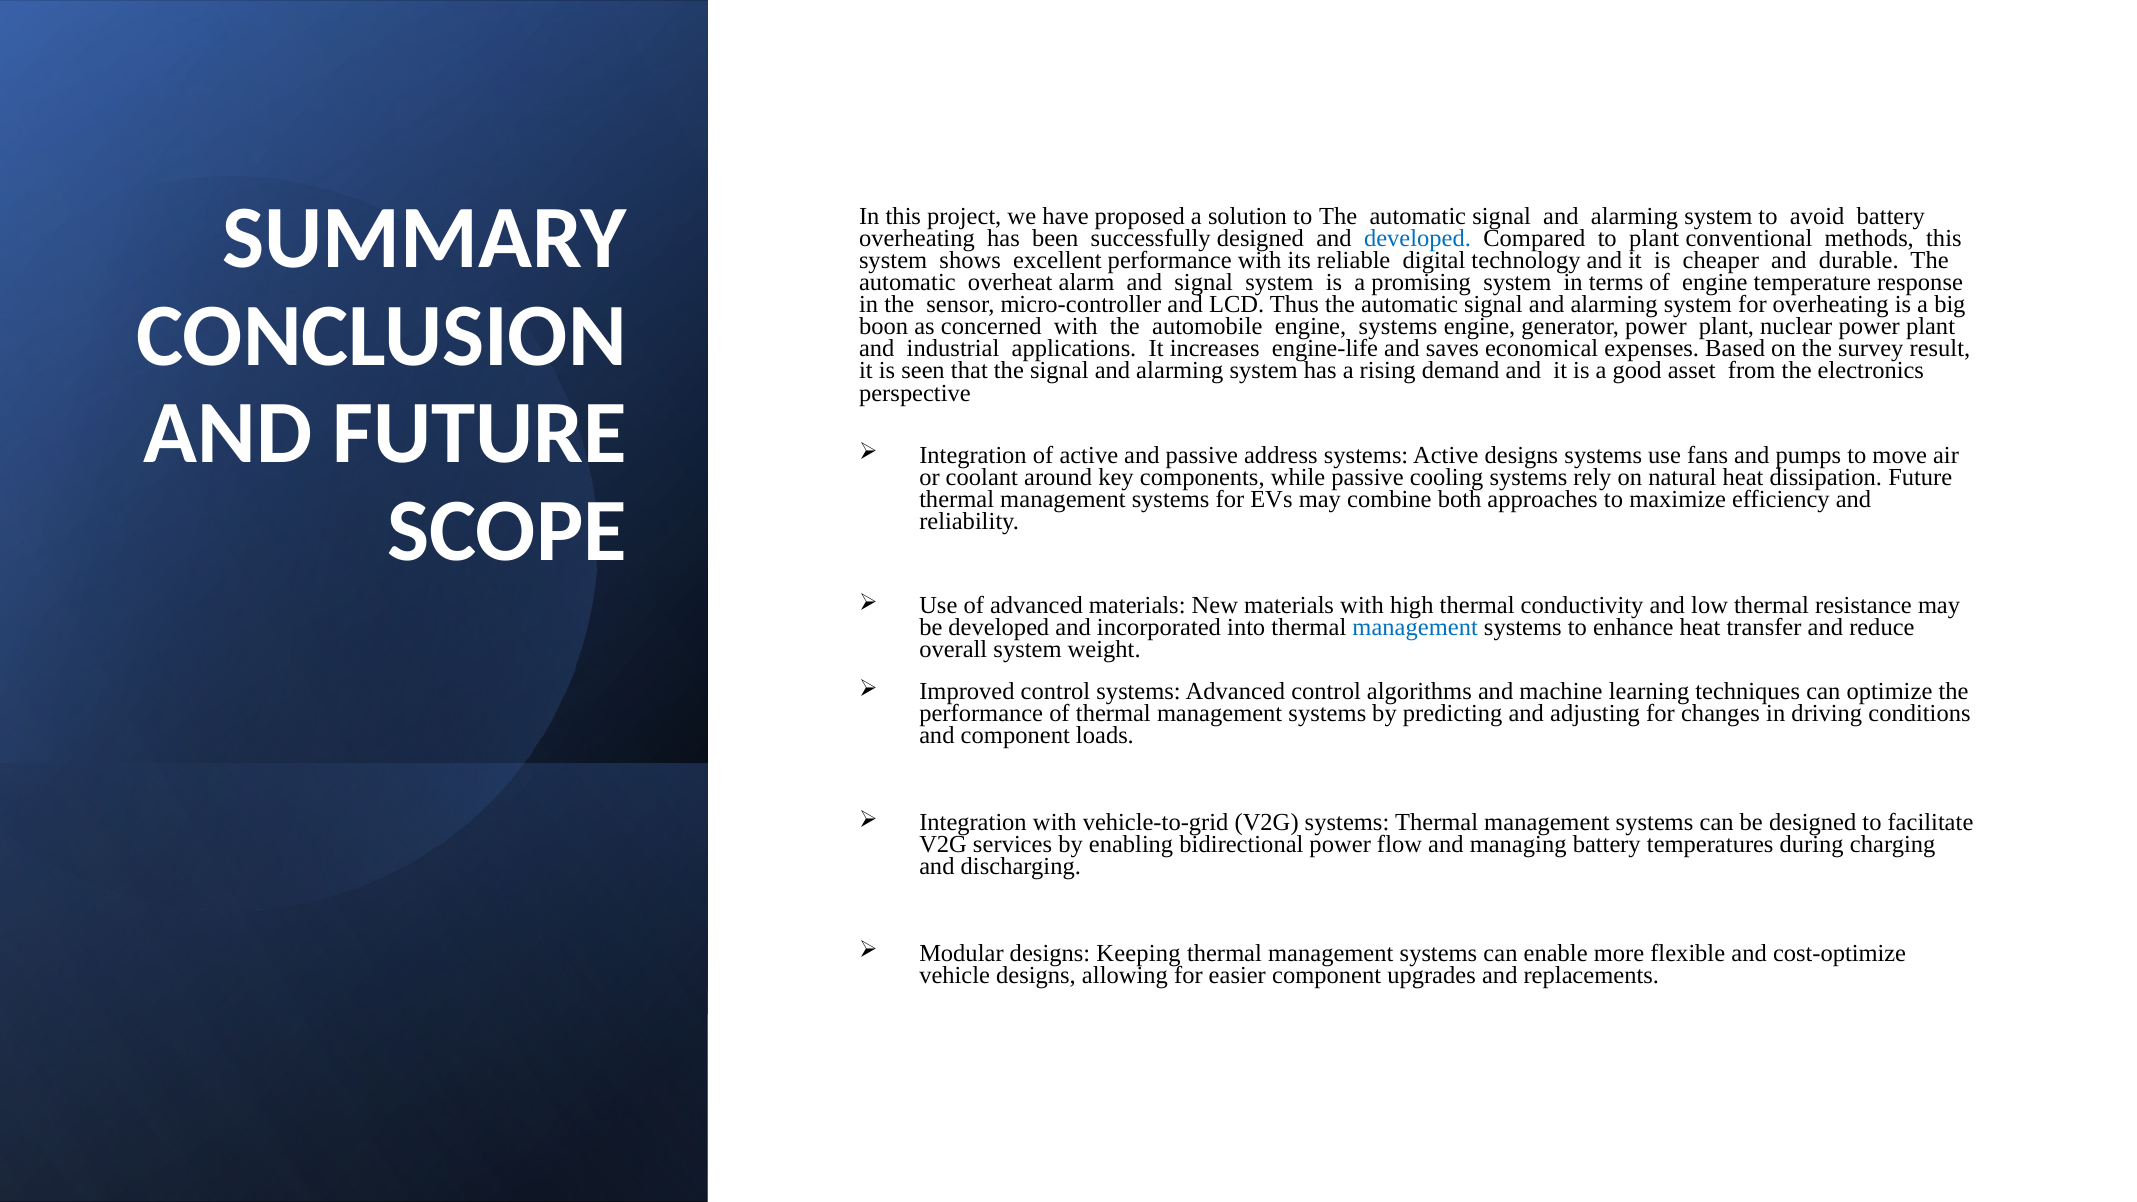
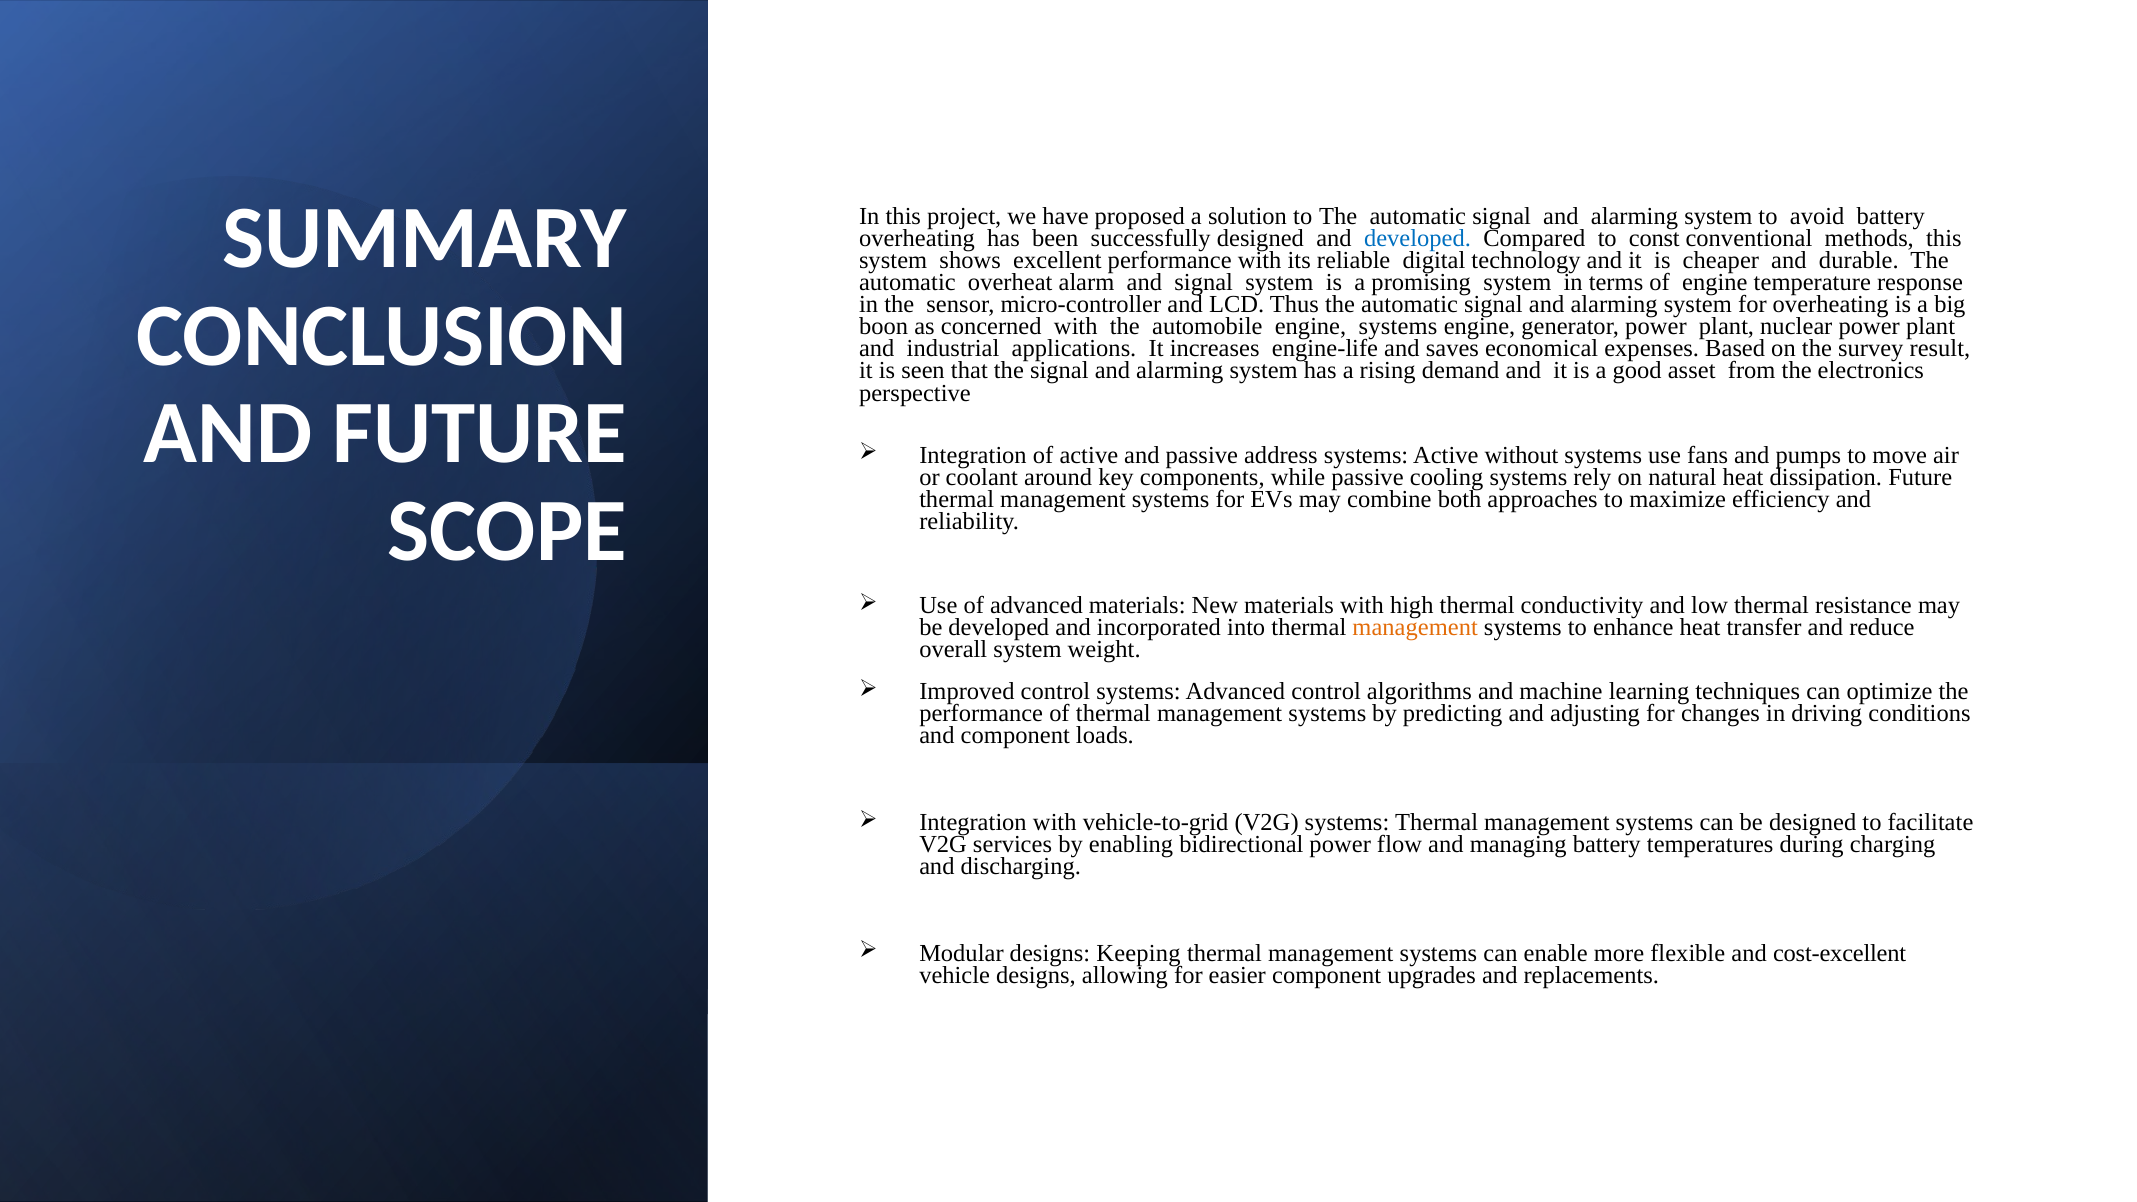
to plant: plant -> const (1654, 238)
Active designs: designs -> without (1522, 455)
management colour: blue -> orange (1415, 628)
cost-optimize: cost-optimize -> cost-excellent (1840, 953)
